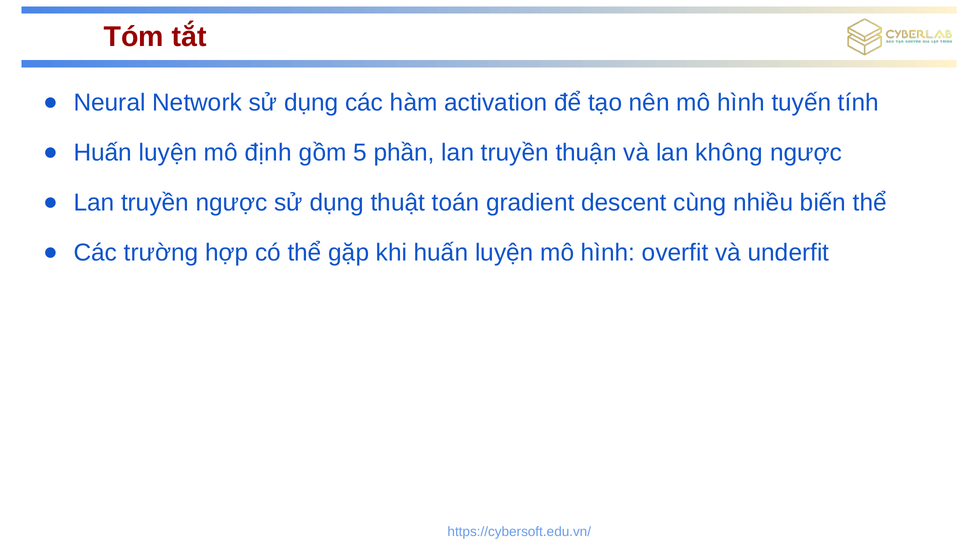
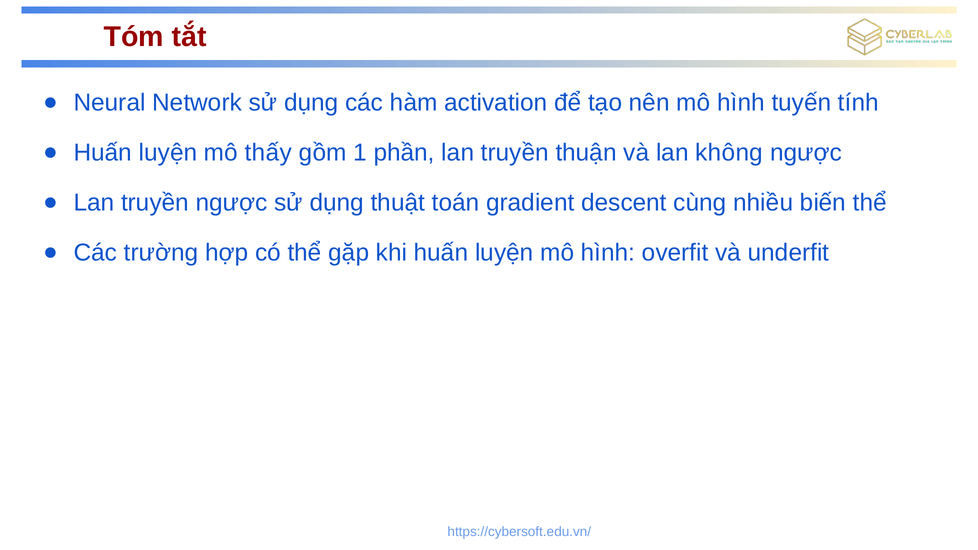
định: định -> thấy (268, 153)
5: 5 -> 1 (360, 153)
